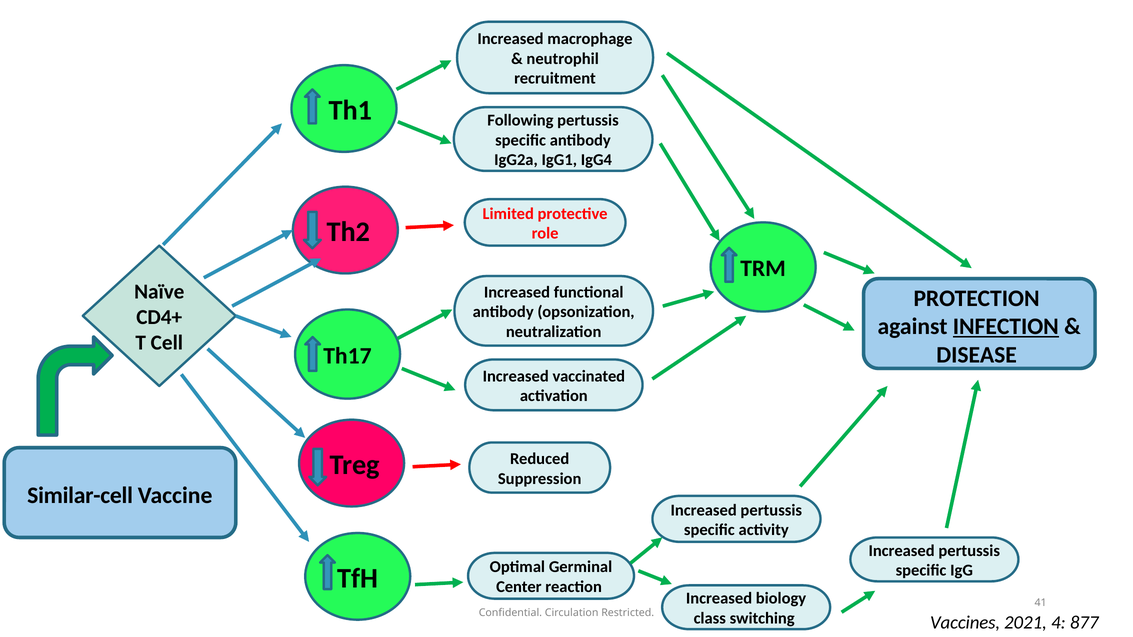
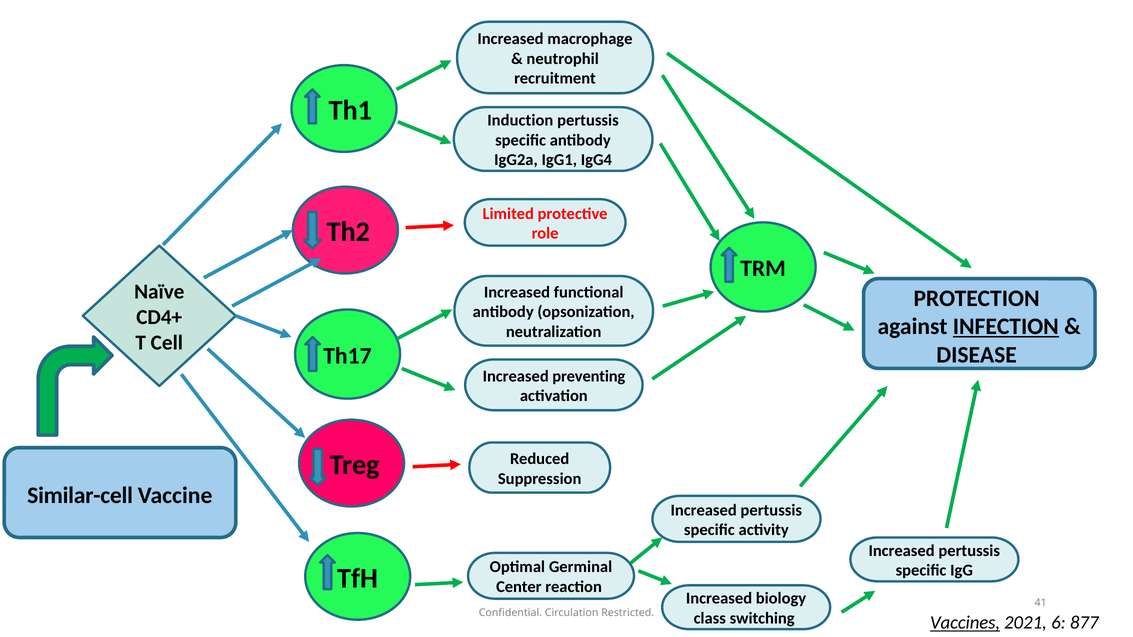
Following: Following -> Induction (520, 120)
vaccinated: vaccinated -> preventing (589, 376)
Vaccines underline: none -> present (965, 623)
4: 4 -> 6 (1058, 623)
